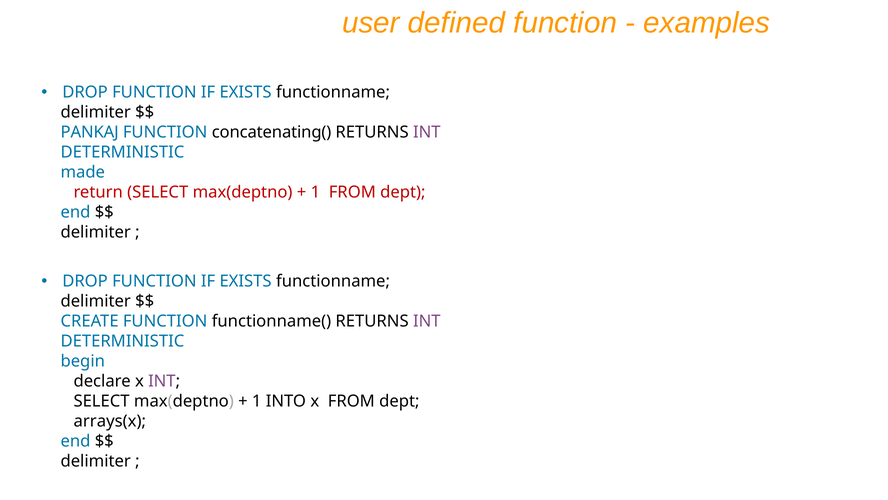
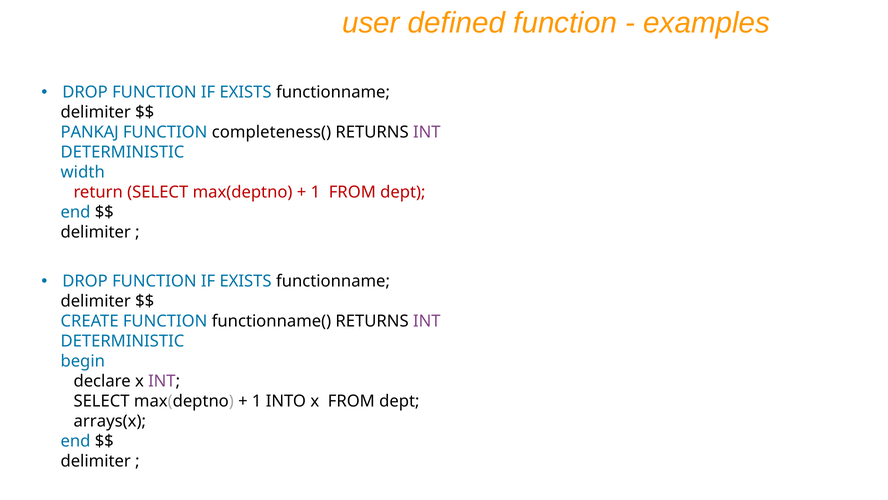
concatenating(: concatenating( -> completeness( (271, 132)
made: made -> width (83, 172)
